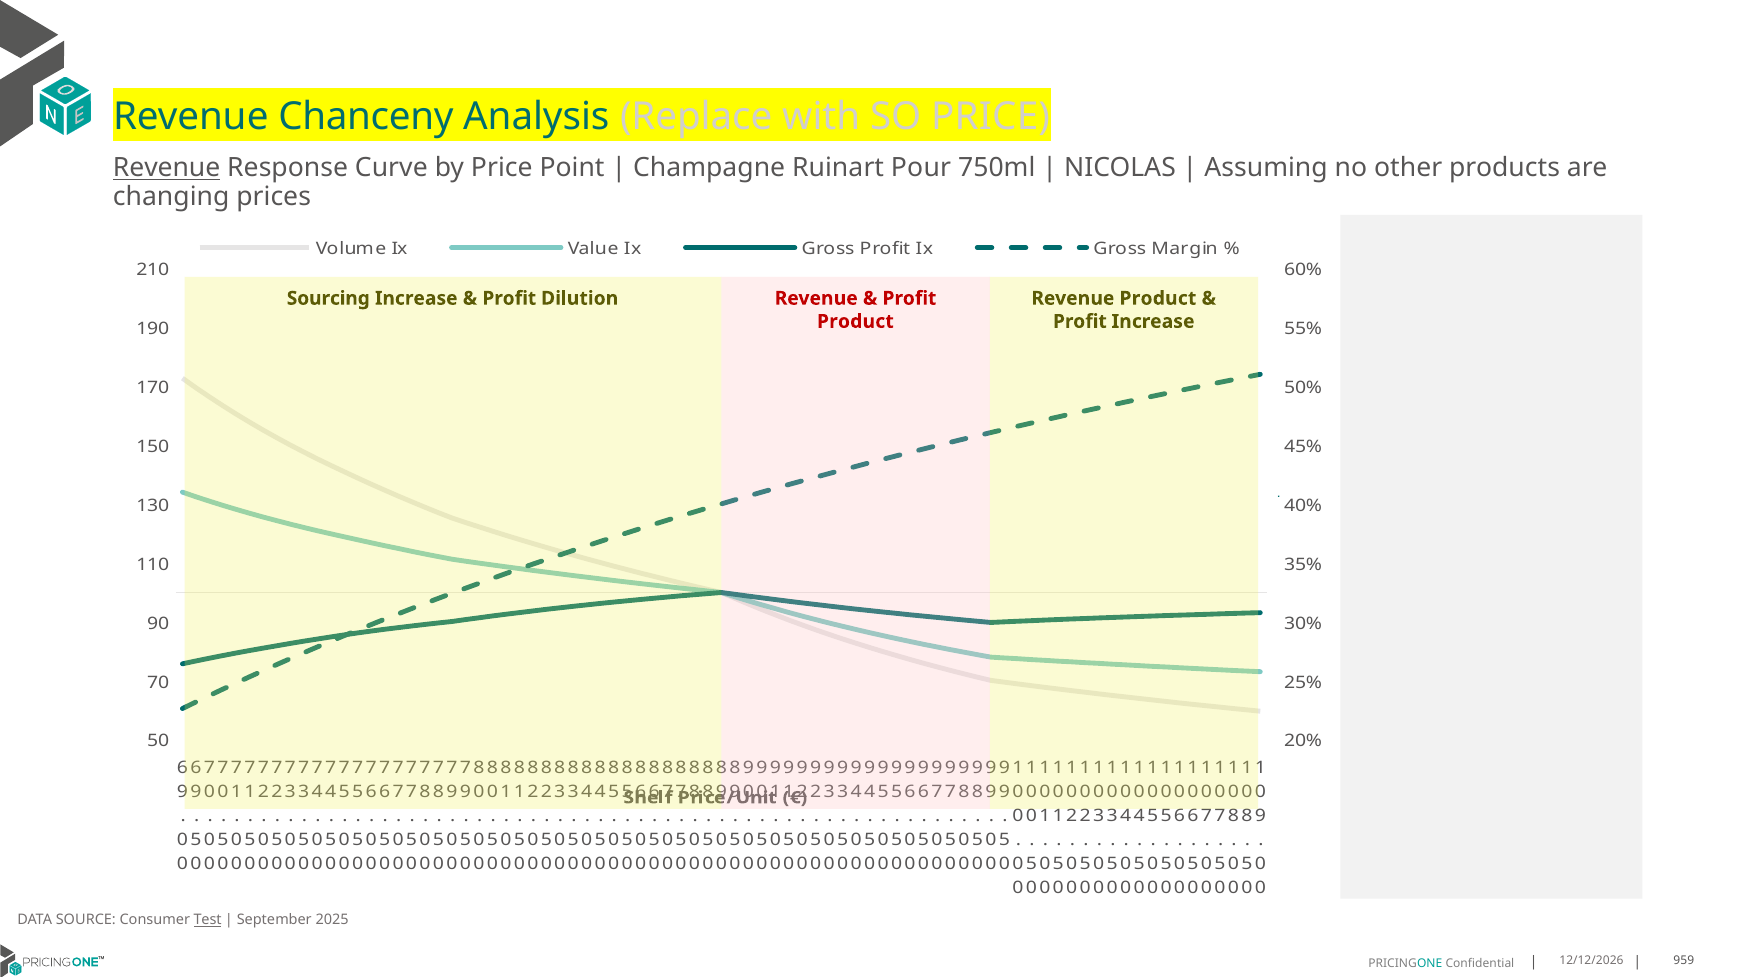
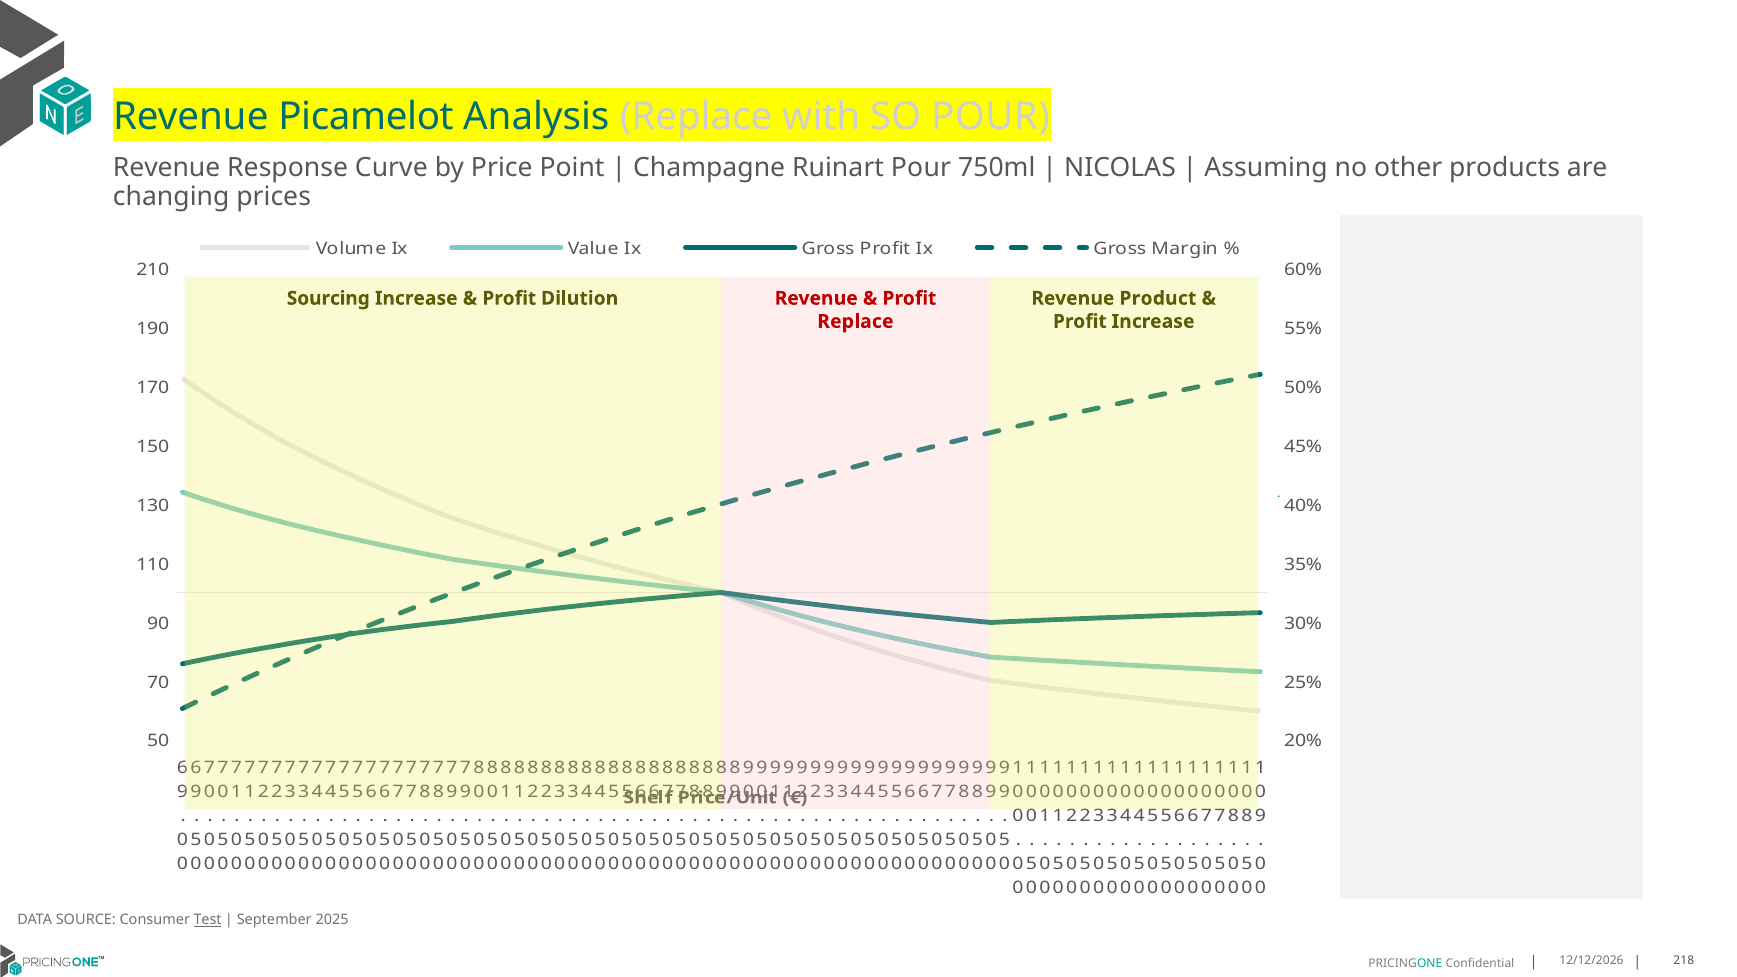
Chanceny: Chanceny -> Picamelot (366, 117)
SO PRICE: PRICE -> POUR (990, 117)
Revenue underline: present -> none (167, 168)
Product: Product -> Replace (855, 321)
959: 959 -> 218 (1684, 961)
